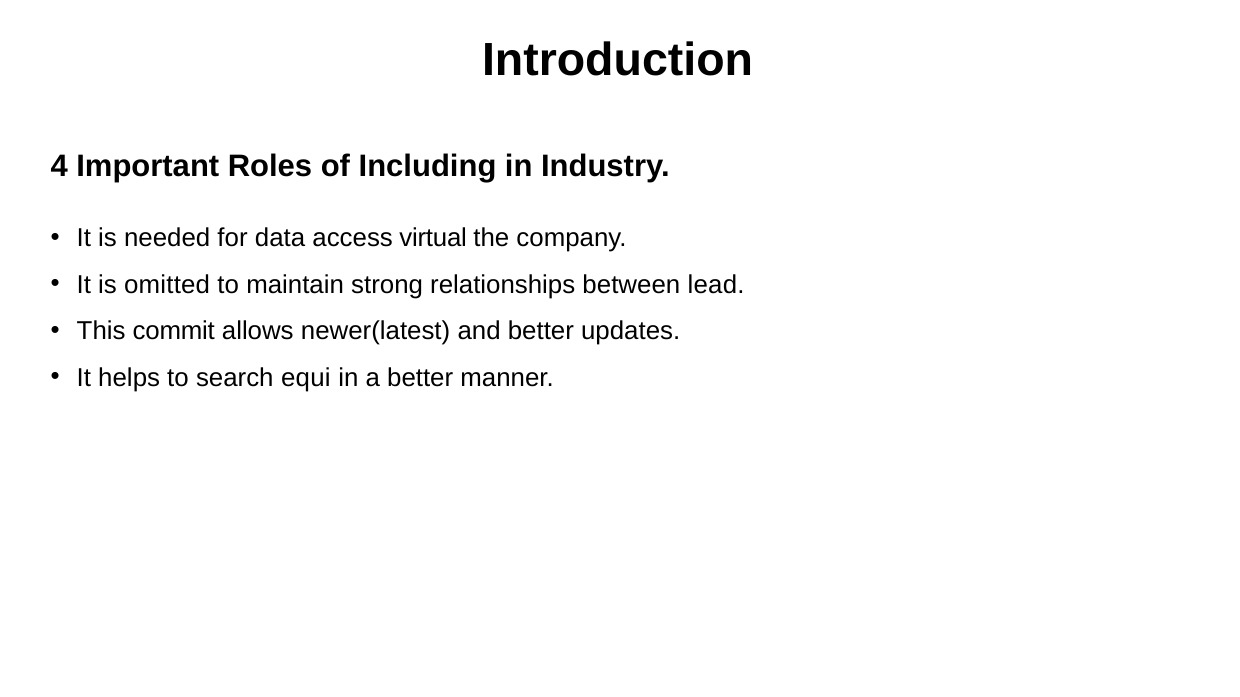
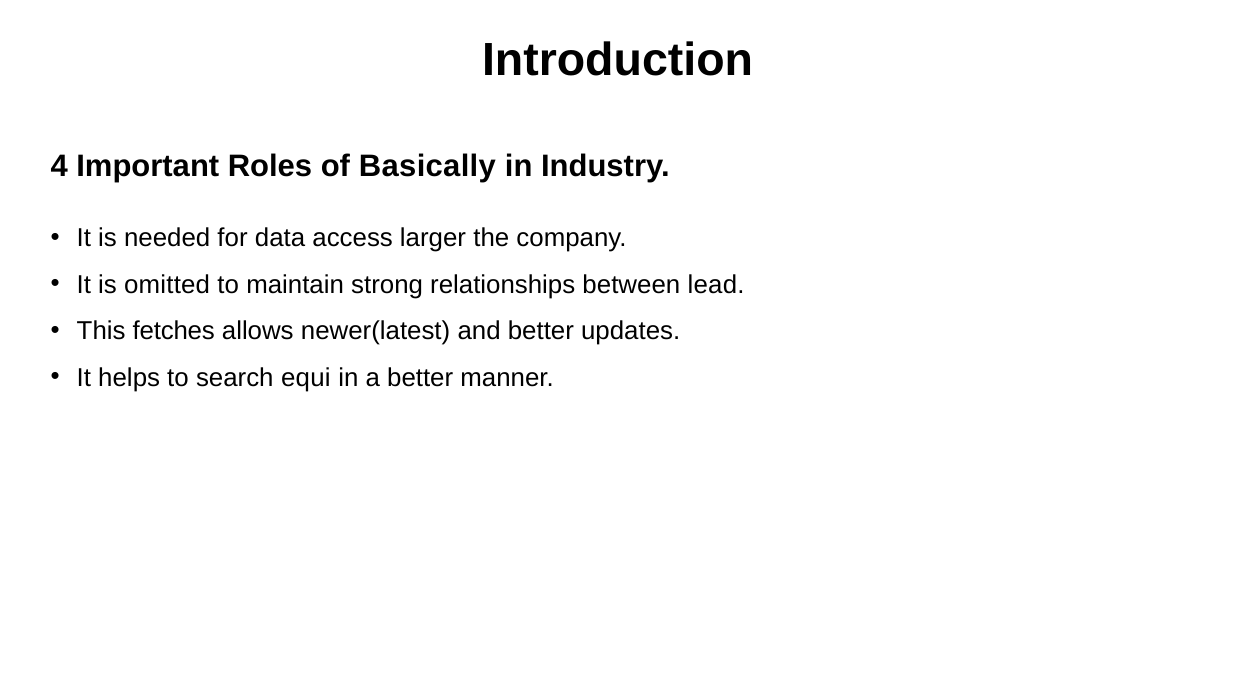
Including: Including -> Basically (427, 166)
virtual: virtual -> larger (433, 238)
commit: commit -> fetches (174, 331)
